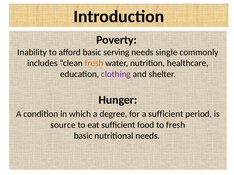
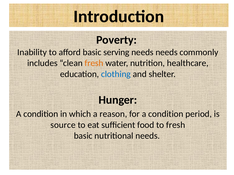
needs single: single -> needs (167, 52)
clothing colour: purple -> blue (116, 74)
degree: degree -> reason (113, 114)
for a sufficient: sufficient -> condition (166, 114)
